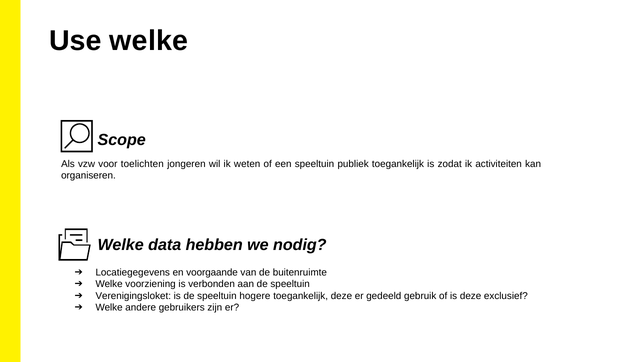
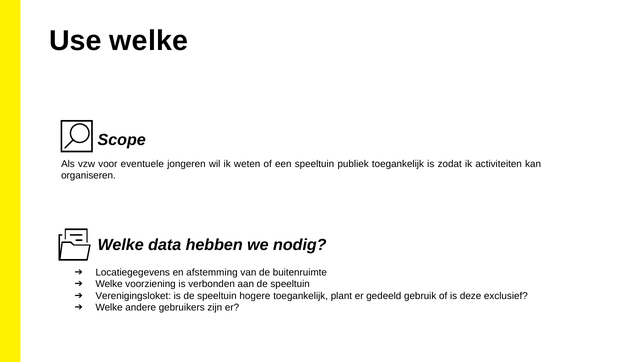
toelichten: toelichten -> eventuele (142, 164)
voorgaande: voorgaande -> afstemming (212, 272)
toegankelijk deze: deze -> plant (341, 296)
